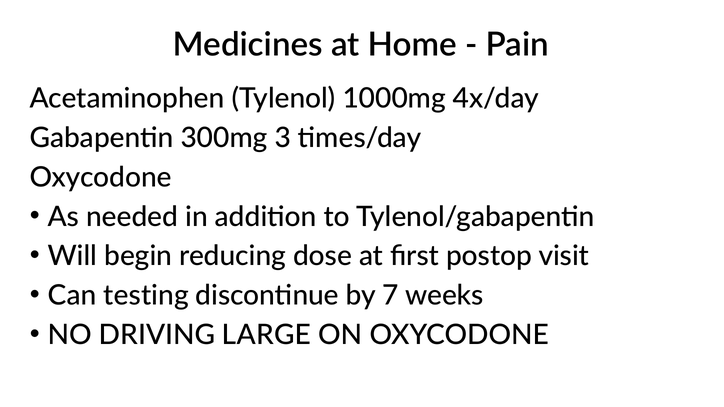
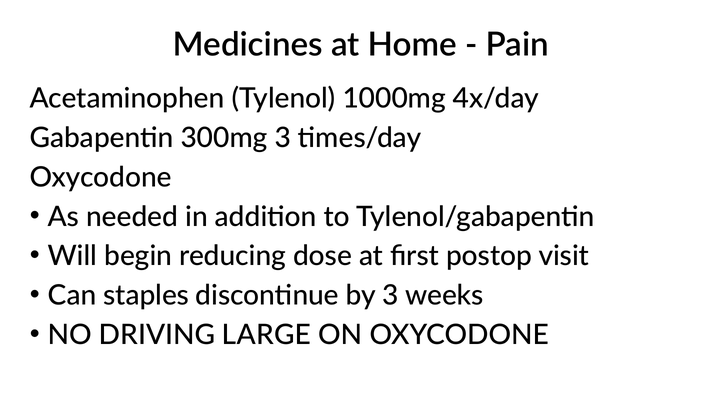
testing: testing -> staples (146, 296)
by 7: 7 -> 3 (390, 296)
